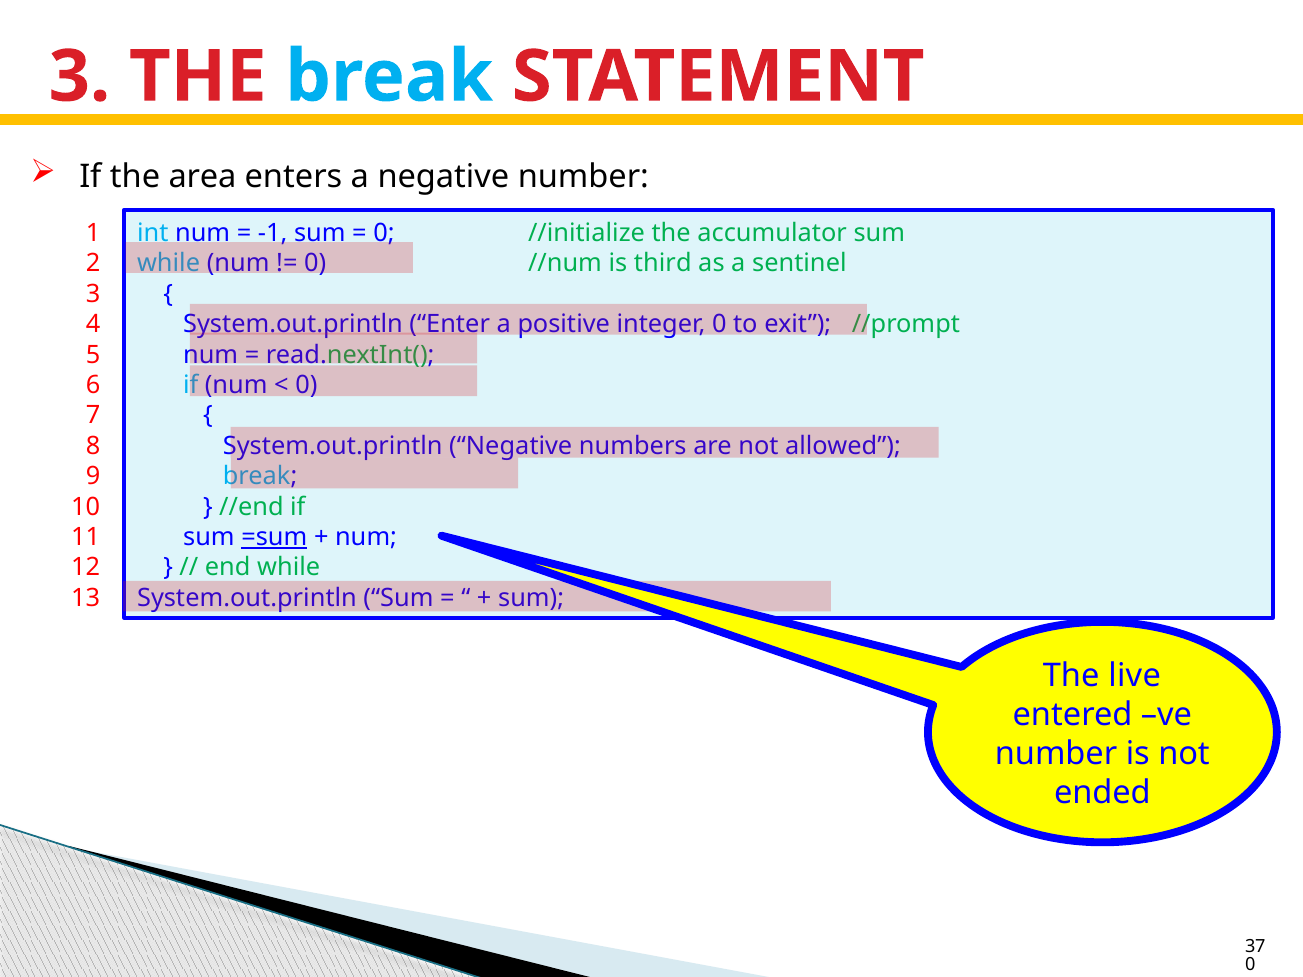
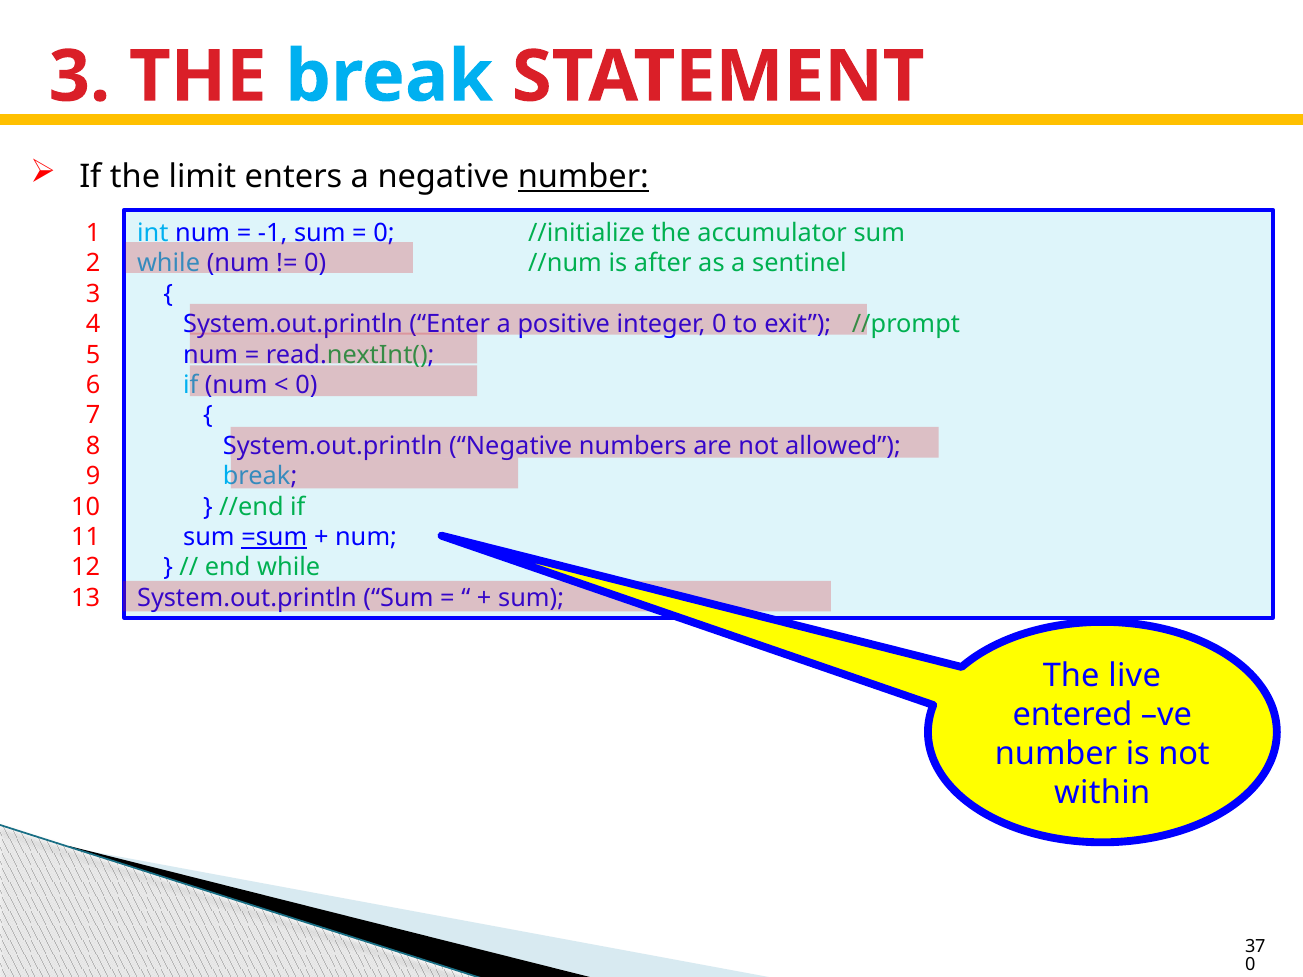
area: area -> limit (202, 177)
number underline: none -> present (583, 177)
third: third -> after (663, 264)
ended: ended -> within (1102, 793)
